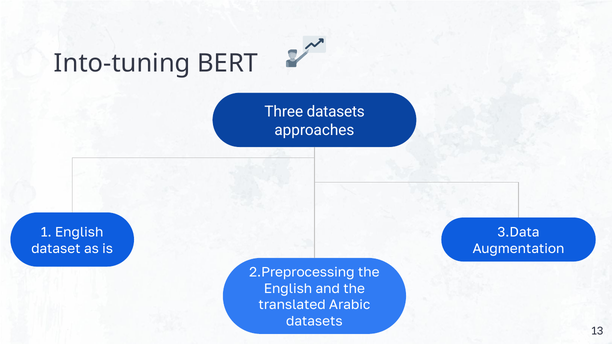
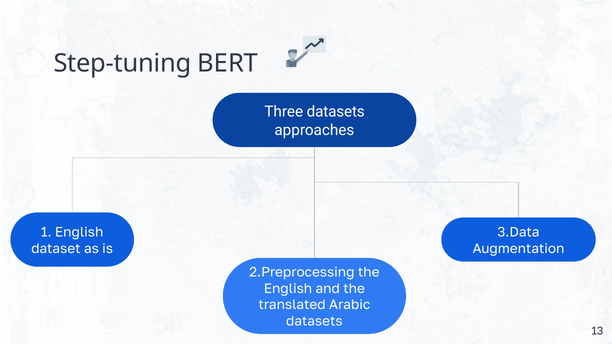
Into-tuning: Into-tuning -> Step-tuning (122, 64)
